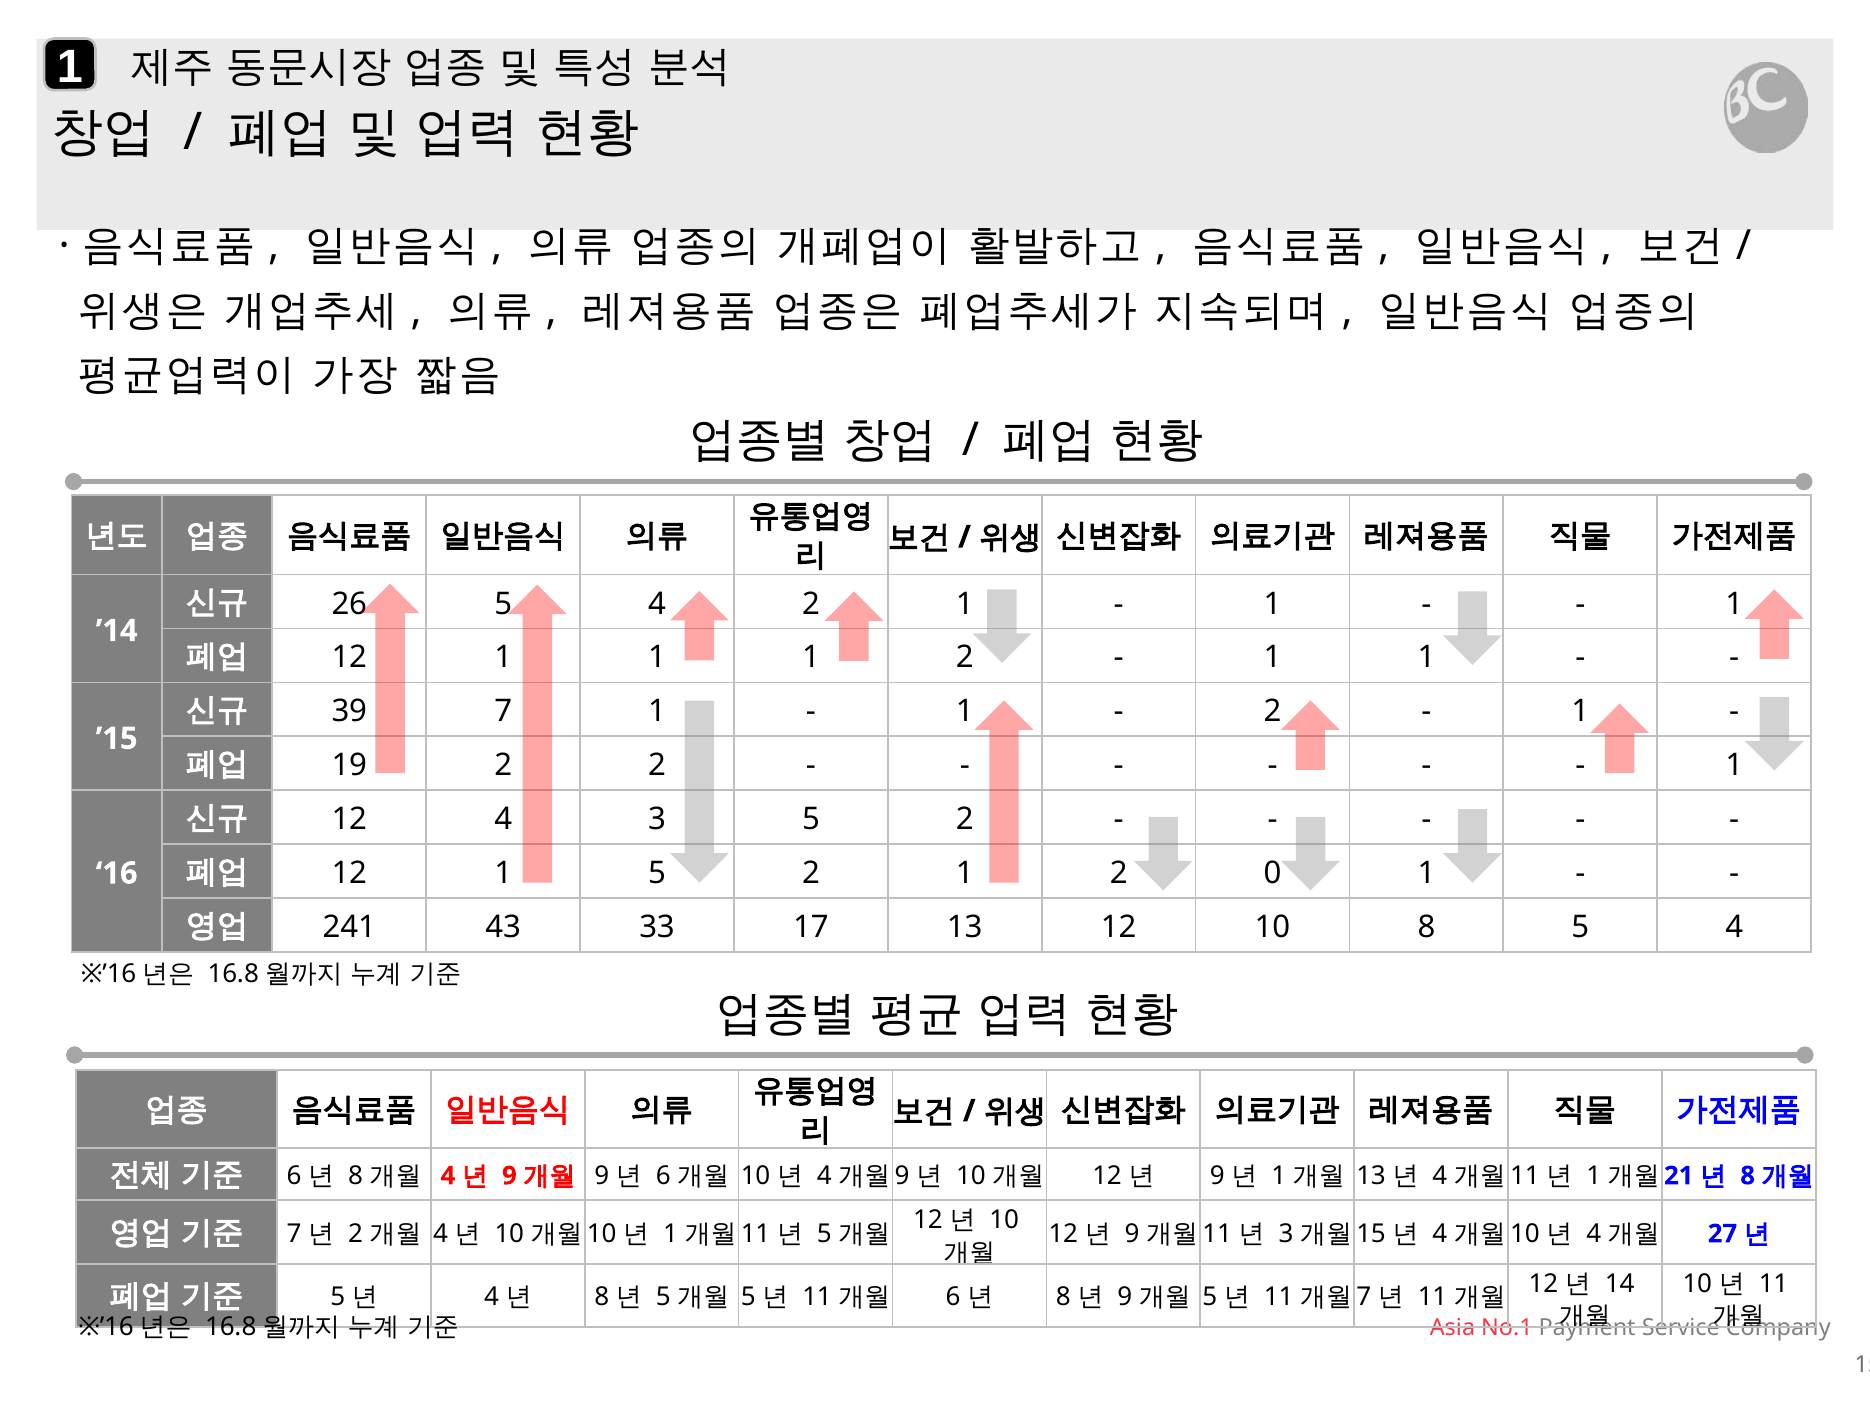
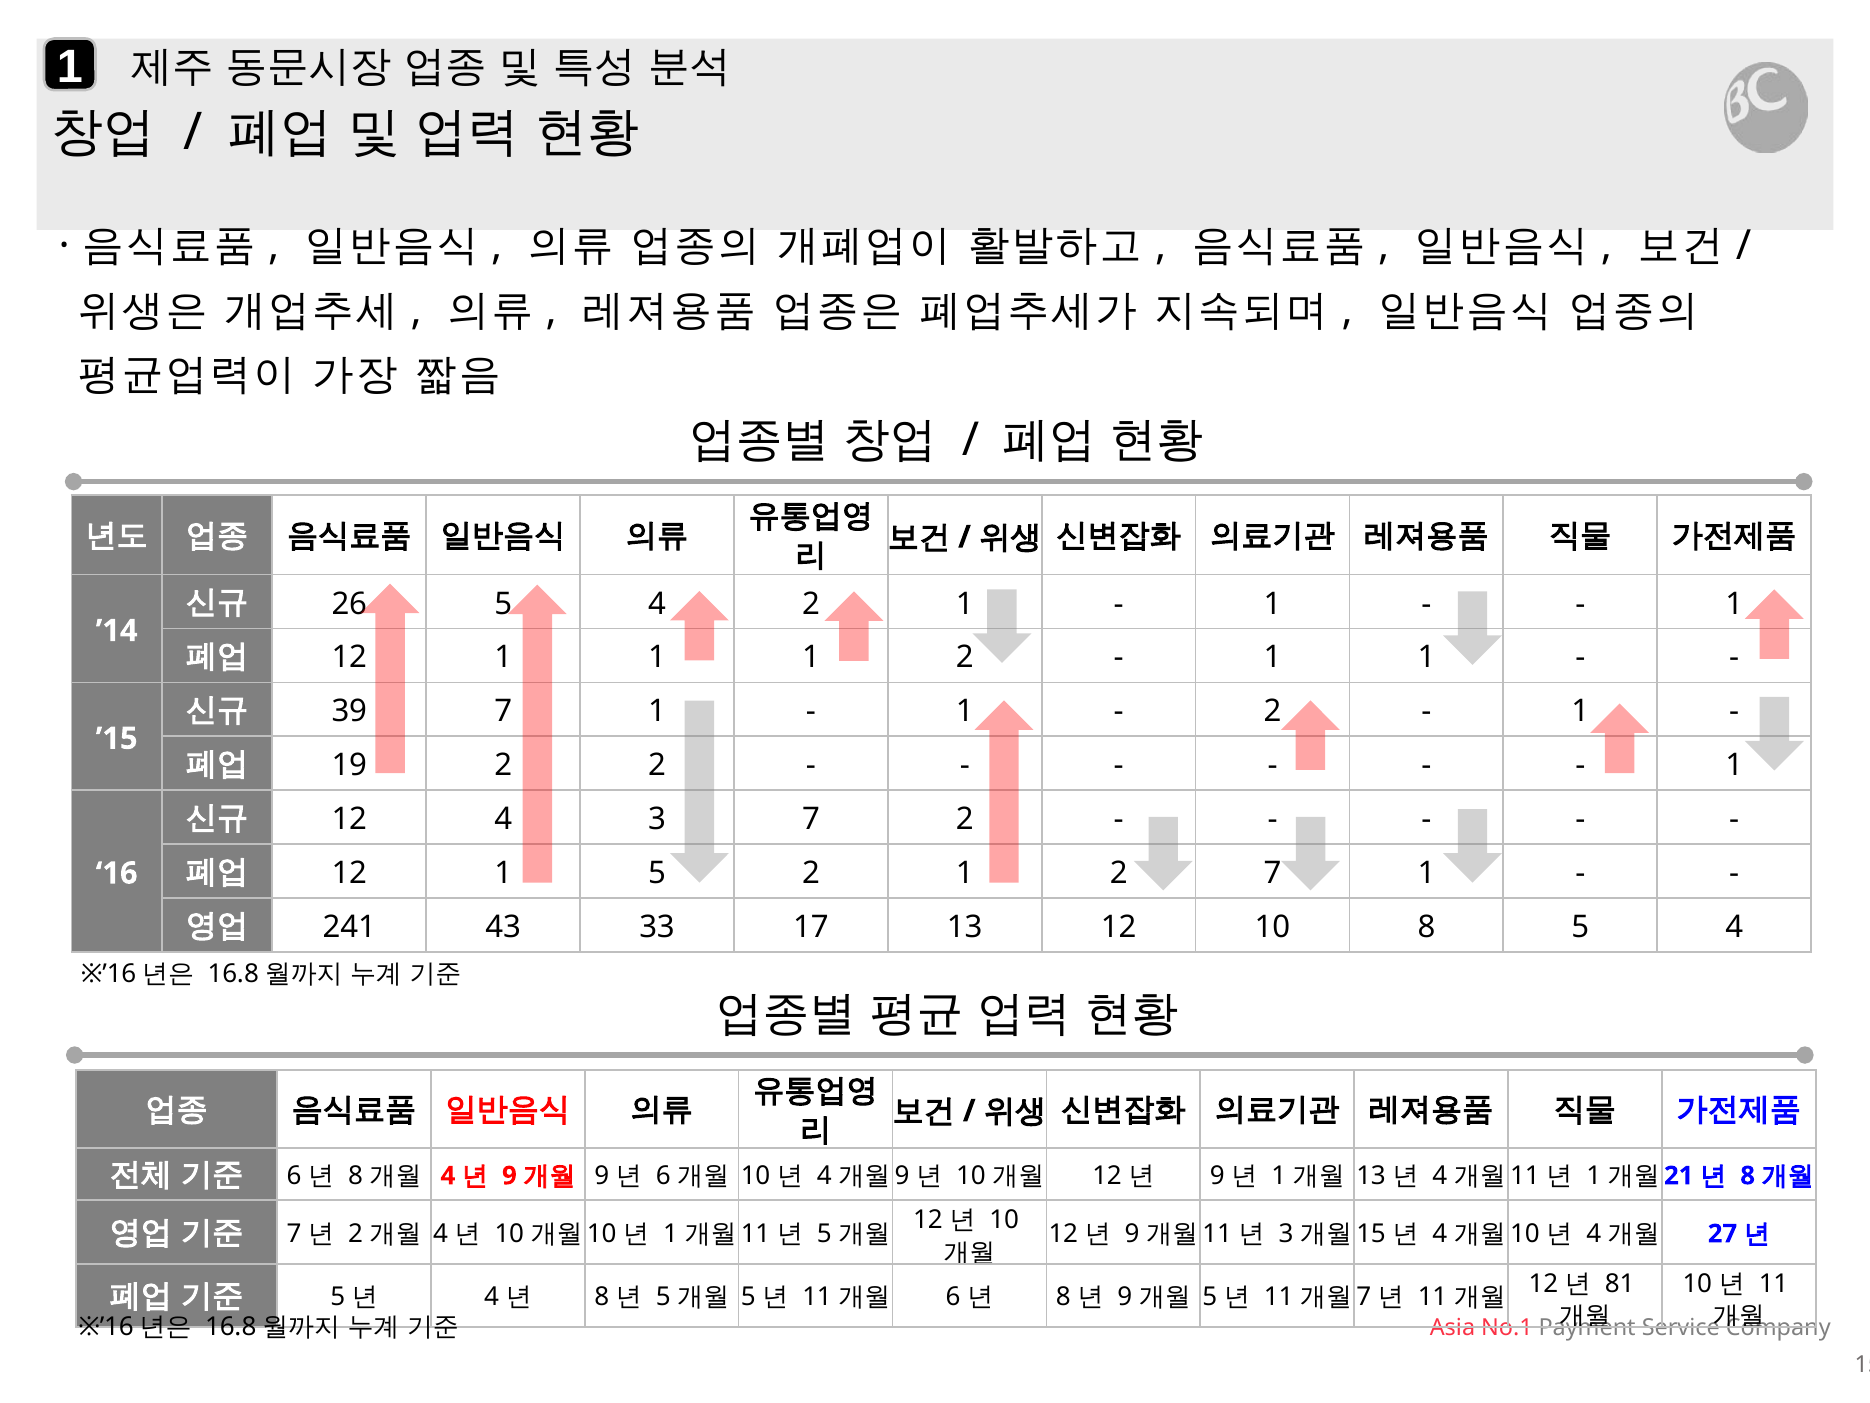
3 5: 5 -> 7 (811, 819)
2 0: 0 -> 7 (1273, 873)
14: 14 -> 81 (1620, 1283)
